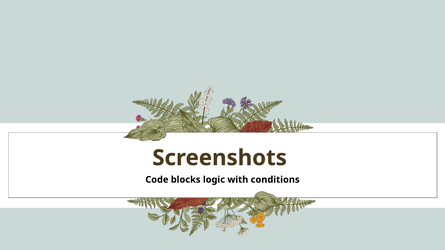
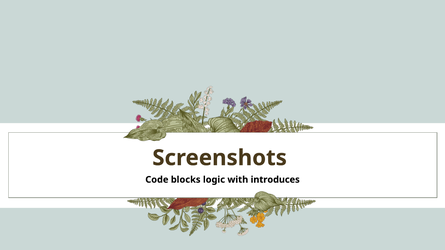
conditions: conditions -> introduces (275, 180)
